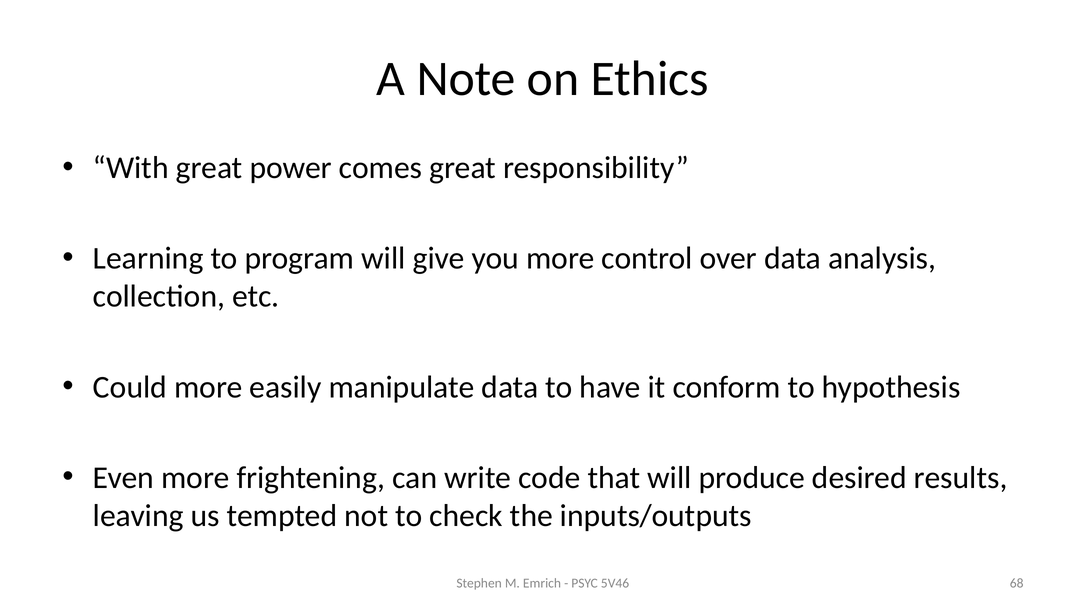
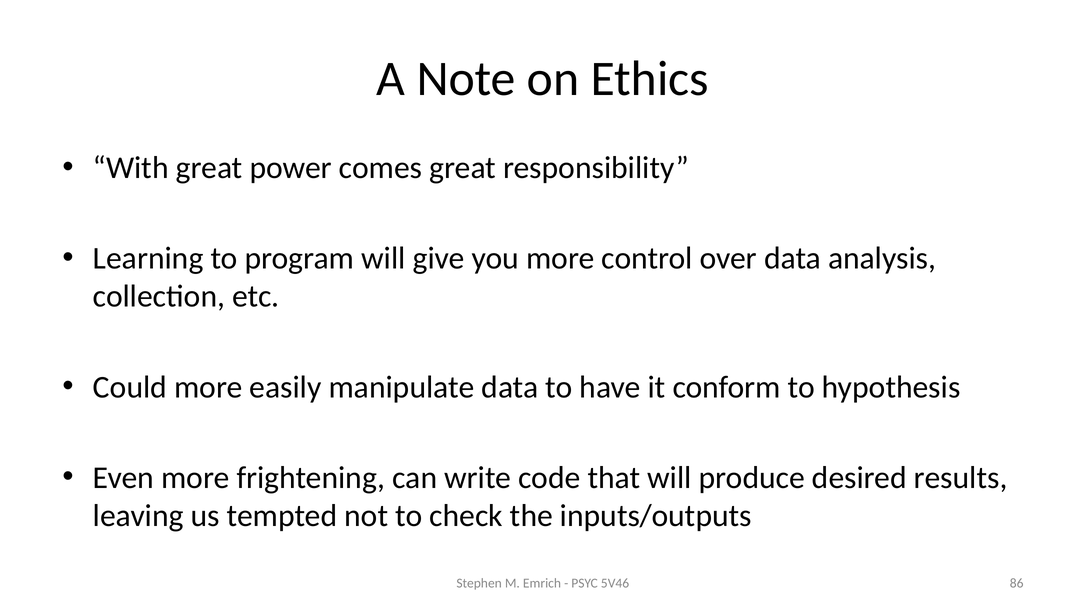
68: 68 -> 86 (1017, 583)
